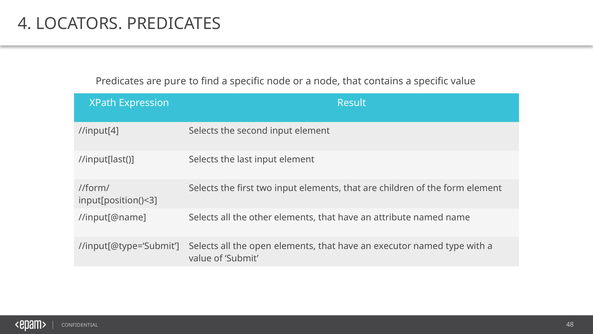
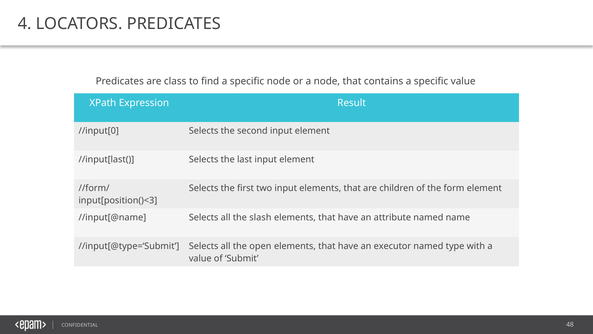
pure: pure -> class (175, 81)
//input[4: //input[4 -> //input[0 (99, 131)
other: other -> slash (260, 217)
